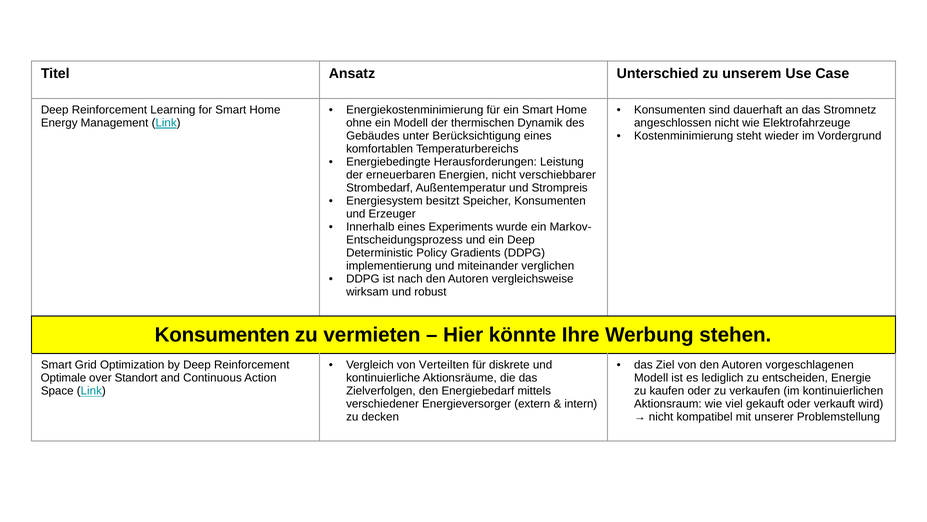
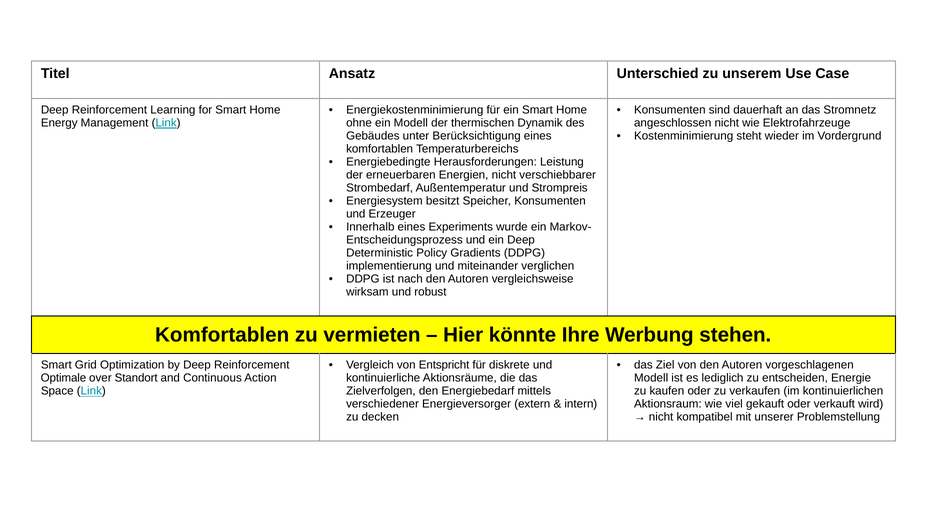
Konsumenten: Konsumenten -> Komfortablen (222, 335)
Verteilten: Verteilten -> Entspricht (444, 365)
